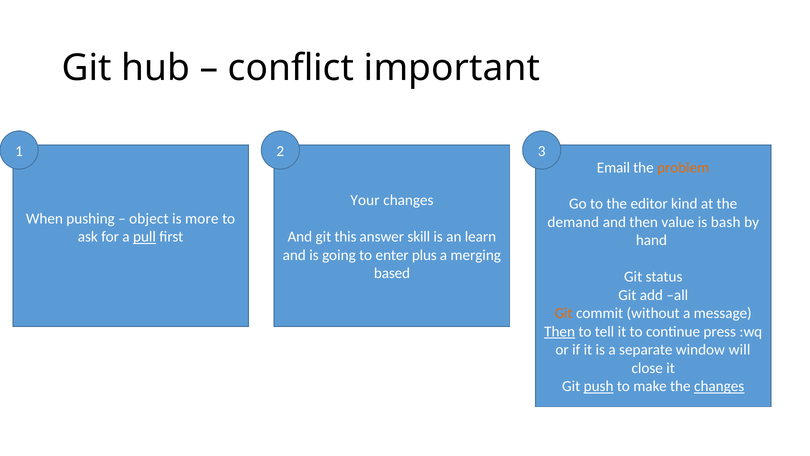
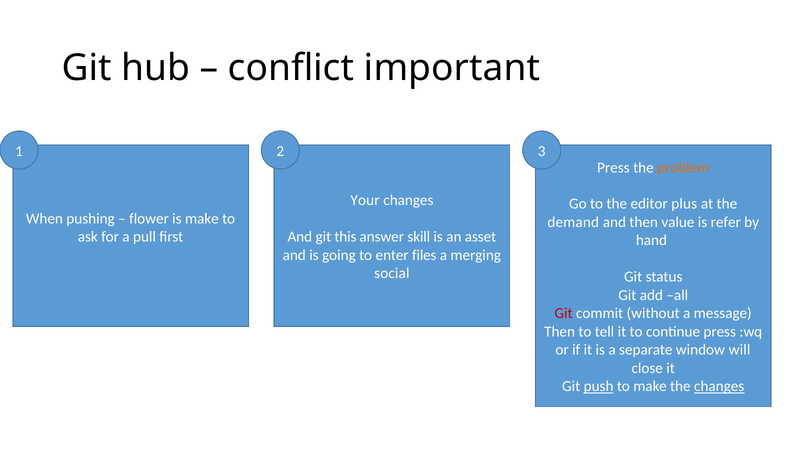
Email: Email -> Press (613, 167)
kind: kind -> plus (684, 204)
object: object -> flower (149, 218)
is more: more -> make (202, 218)
bash: bash -> refer (726, 222)
pull underline: present -> none (144, 237)
learn: learn -> asset (480, 237)
plus: plus -> files (424, 255)
based: based -> social (392, 273)
Git colour: orange -> red (564, 313)
Then underline: present -> none (560, 331)
